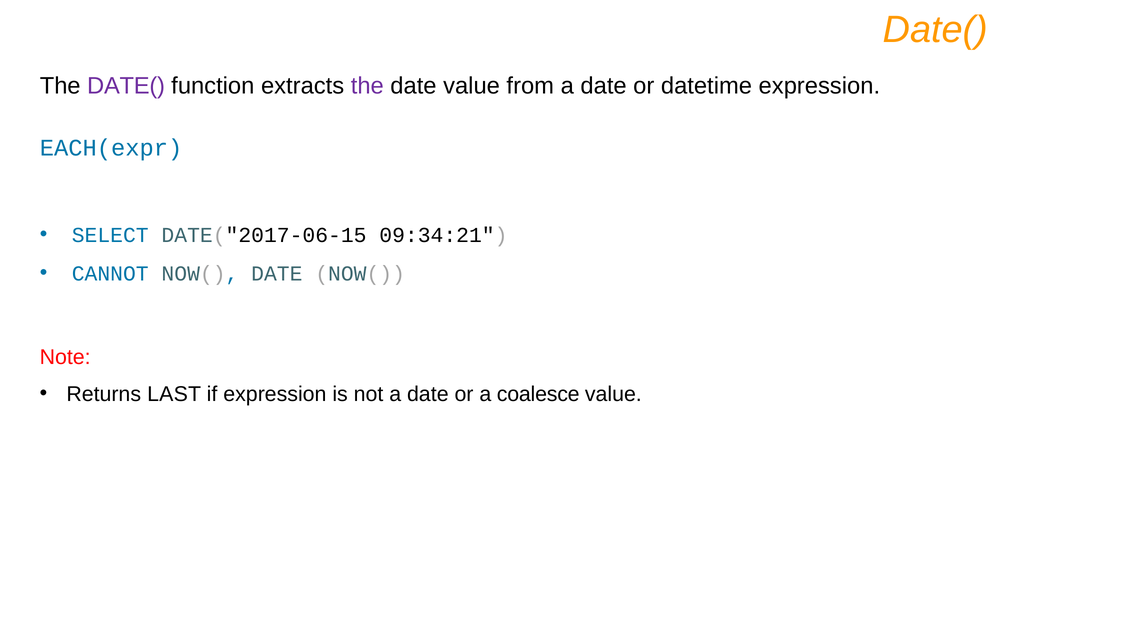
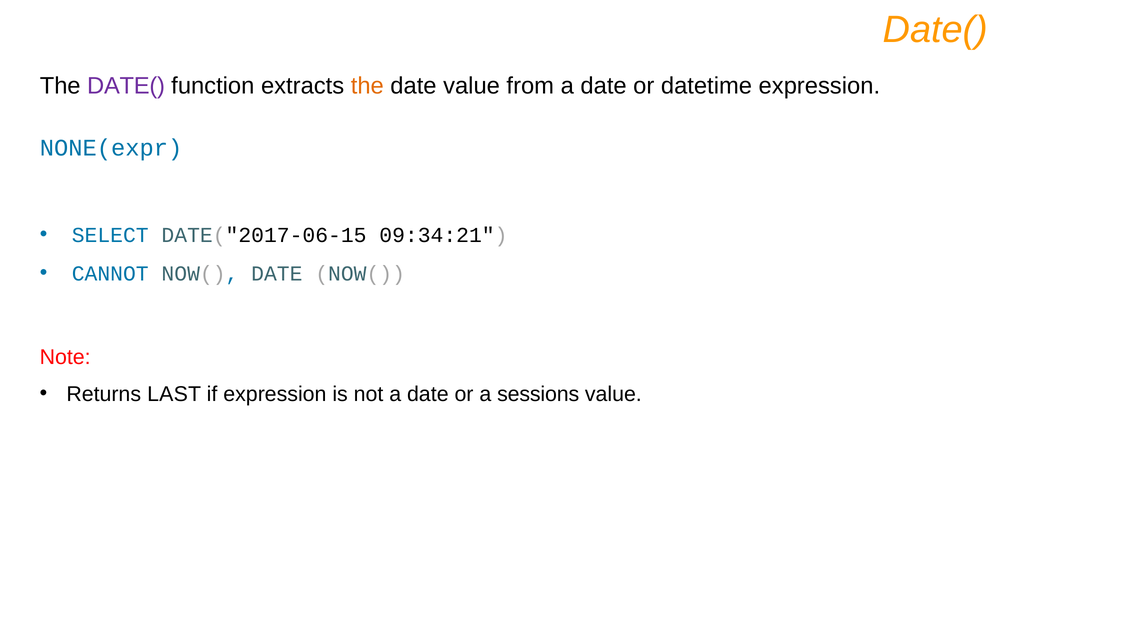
the colour: purple -> orange (367, 86)
EACH(expr: EACH(expr -> NONE(expr (111, 148)
coalesce: coalesce -> sessions (538, 394)
